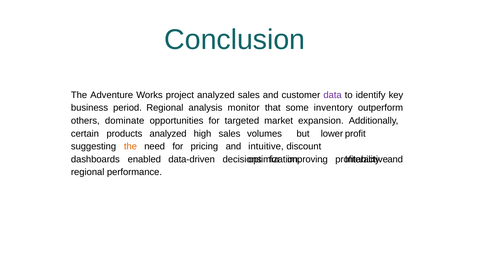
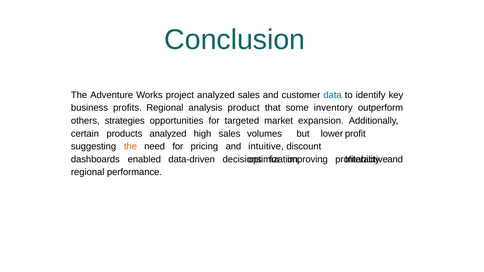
data colour: purple -> blue (333, 95)
period: period -> profits (127, 108)
monitor: monitor -> product (244, 108)
dominate: dominate -> strategies (125, 121)
